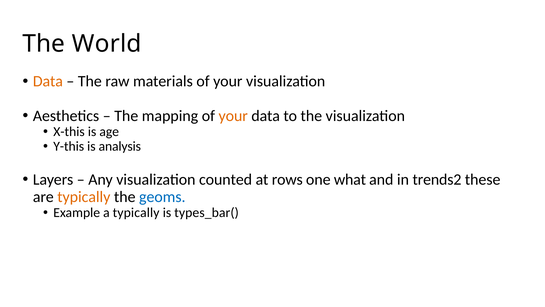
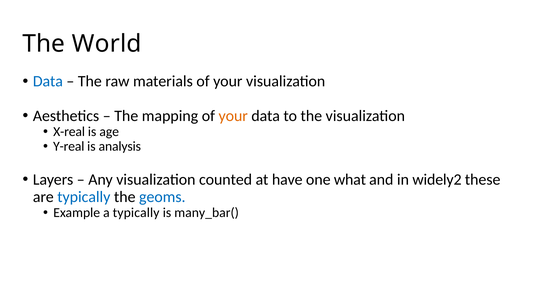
Data colour: orange -> blue (48, 81)
X-this: X-this -> X-real (69, 132)
Y-this: Y-this -> Y-real (69, 146)
rows: rows -> have (287, 179)
trends2: trends2 -> widely2 (437, 179)
typically colour: orange -> blue (84, 197)
types_bar(: types_bar( -> many_bar( (207, 212)
